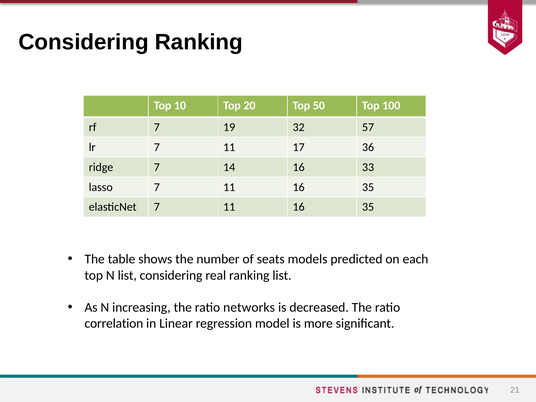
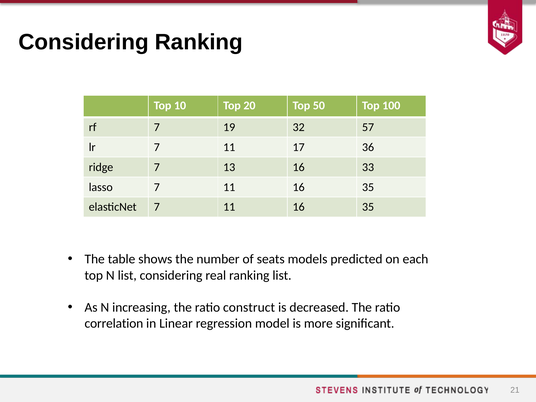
14: 14 -> 13 (229, 167)
networks: networks -> construct (249, 307)
